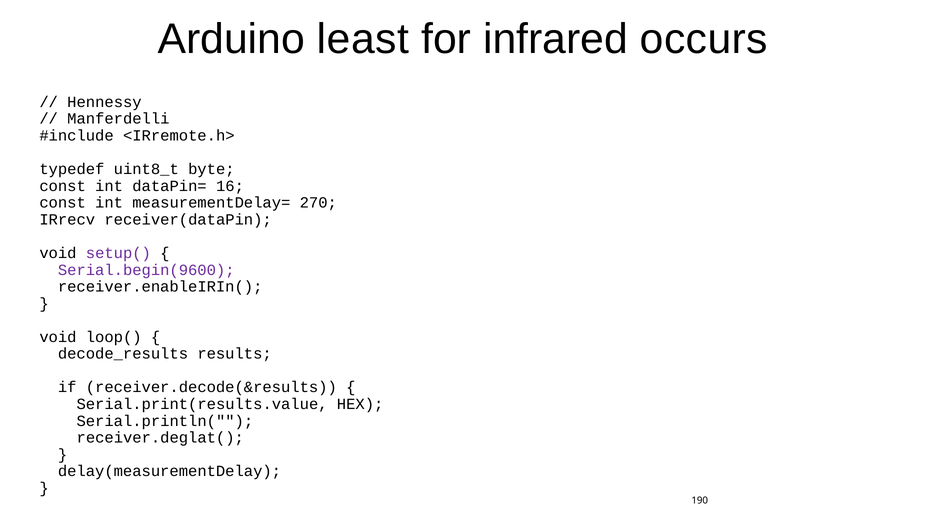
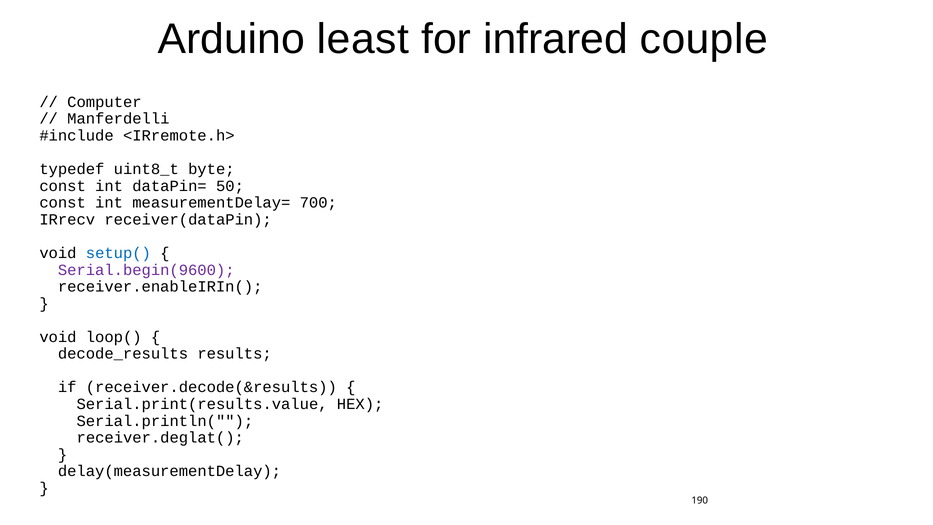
occurs: occurs -> couple (704, 39)
Hennessy: Hennessy -> Computer (104, 102)
16: 16 -> 50 (230, 186)
270: 270 -> 700 (318, 203)
setup( colour: purple -> blue (118, 253)
